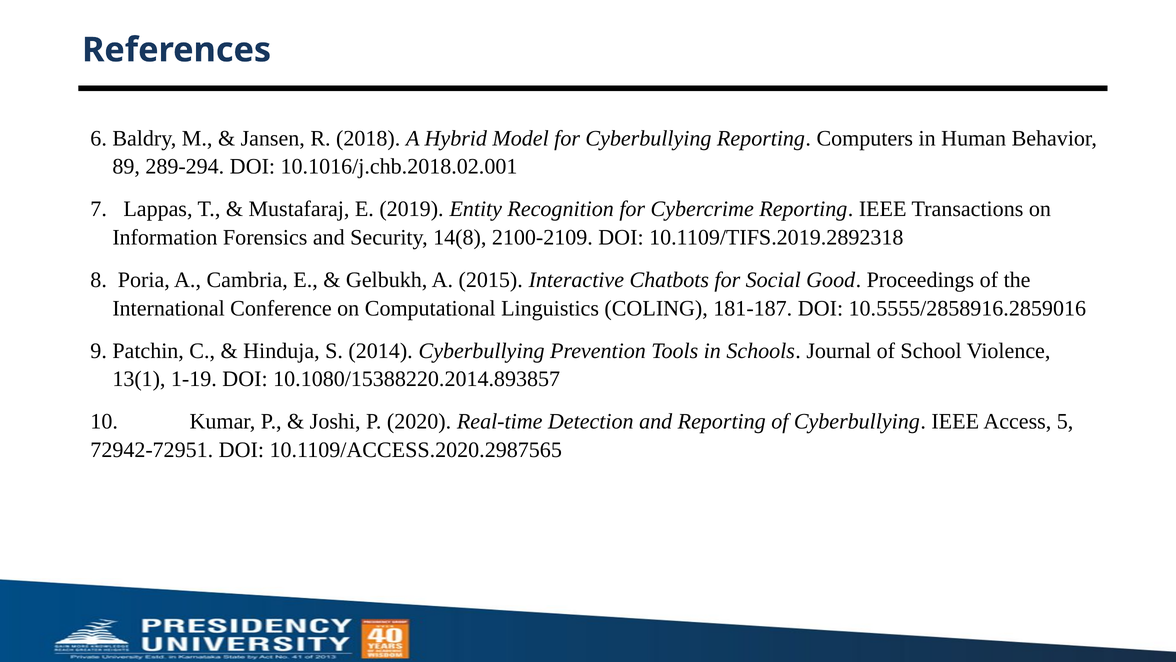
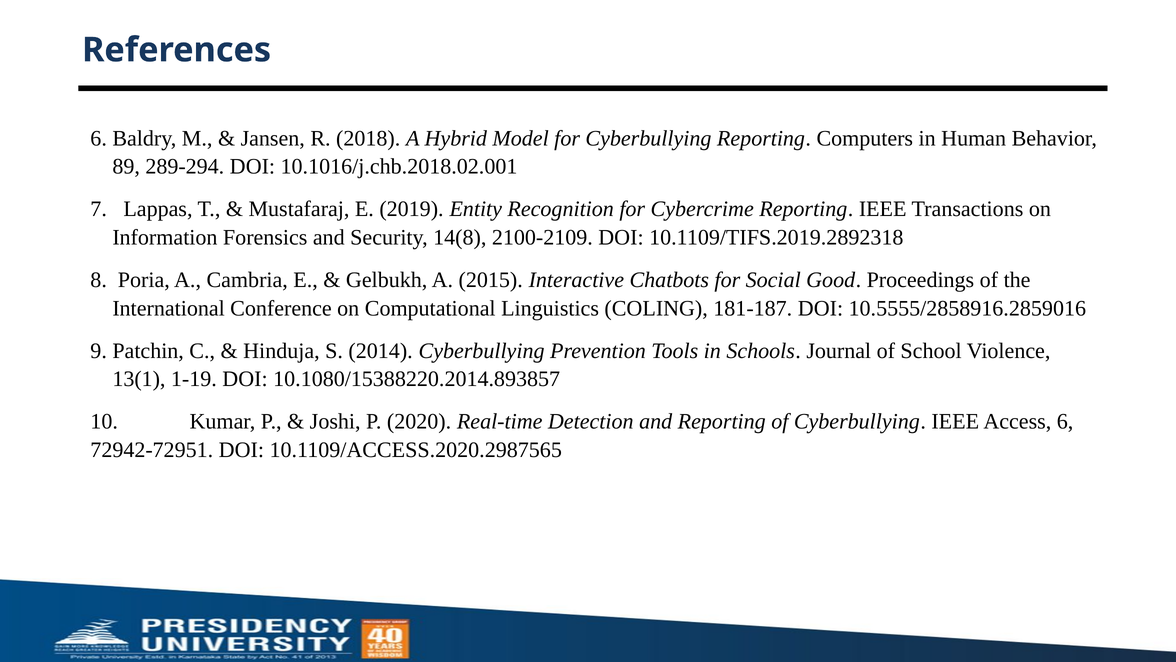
5: 5 -> 6 (1065, 421)
